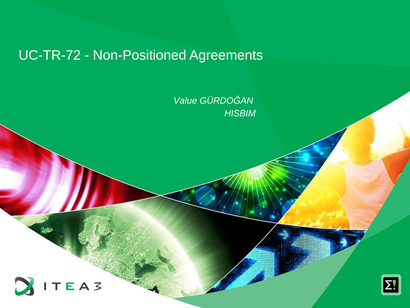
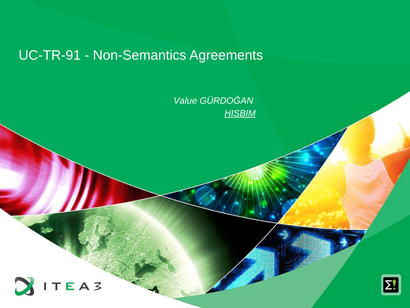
UC-TR-72: UC-TR-72 -> UC-TR-91 (50, 55)
Non-Positioned: Non-Positioned -> Non-Semantics (140, 55)
HISBIM underline: none -> present (240, 113)
